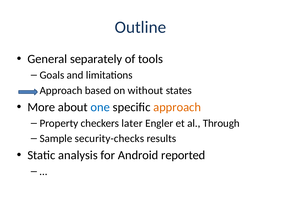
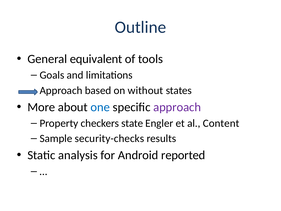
separately: separately -> equivalent (96, 59)
approach colour: orange -> purple (177, 107)
later: later -> state (132, 123)
Through: Through -> Content (221, 123)
